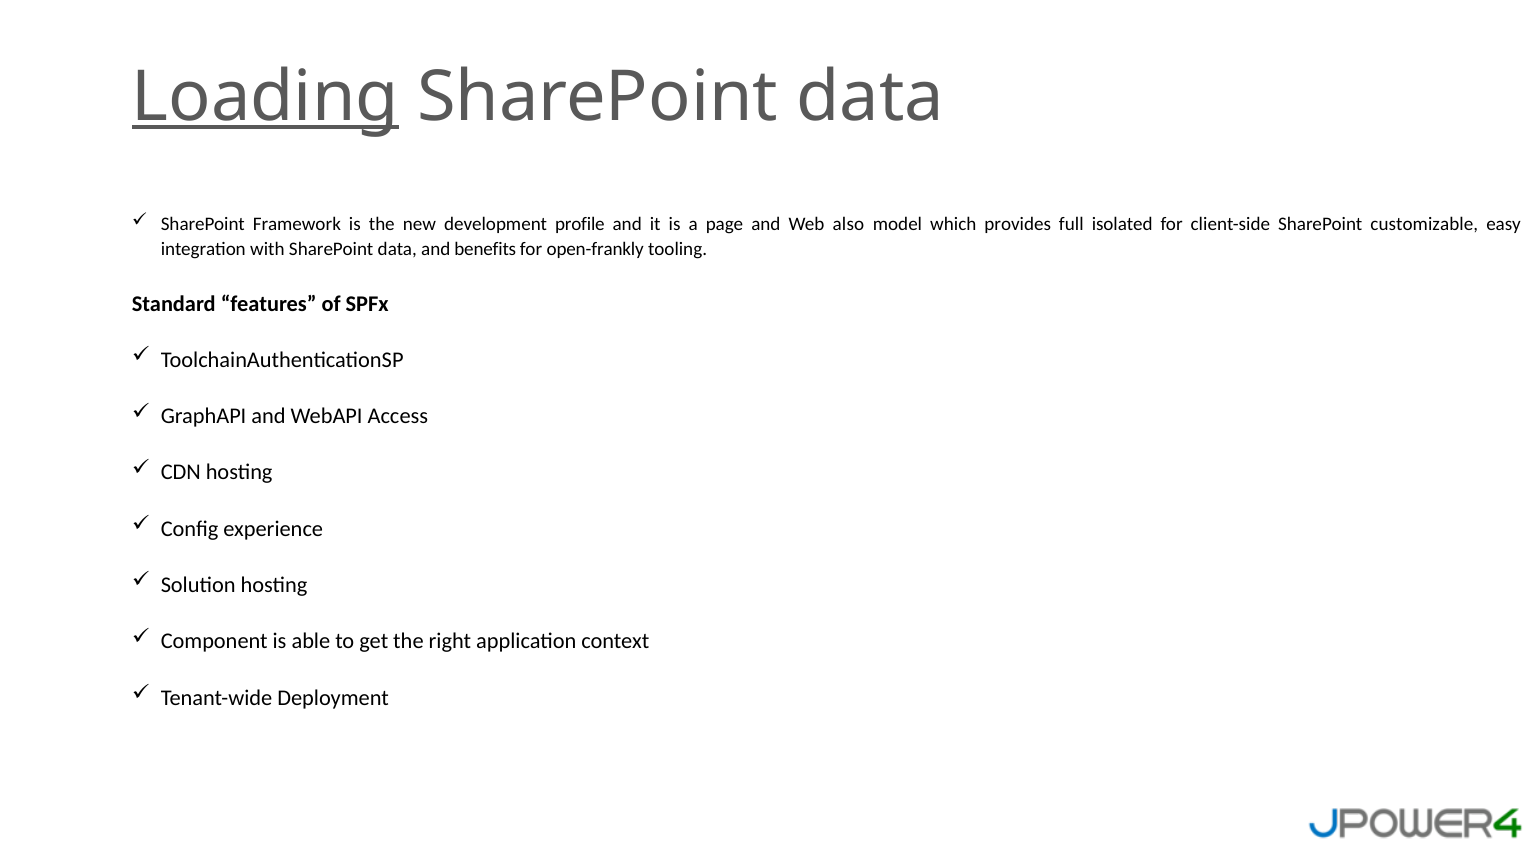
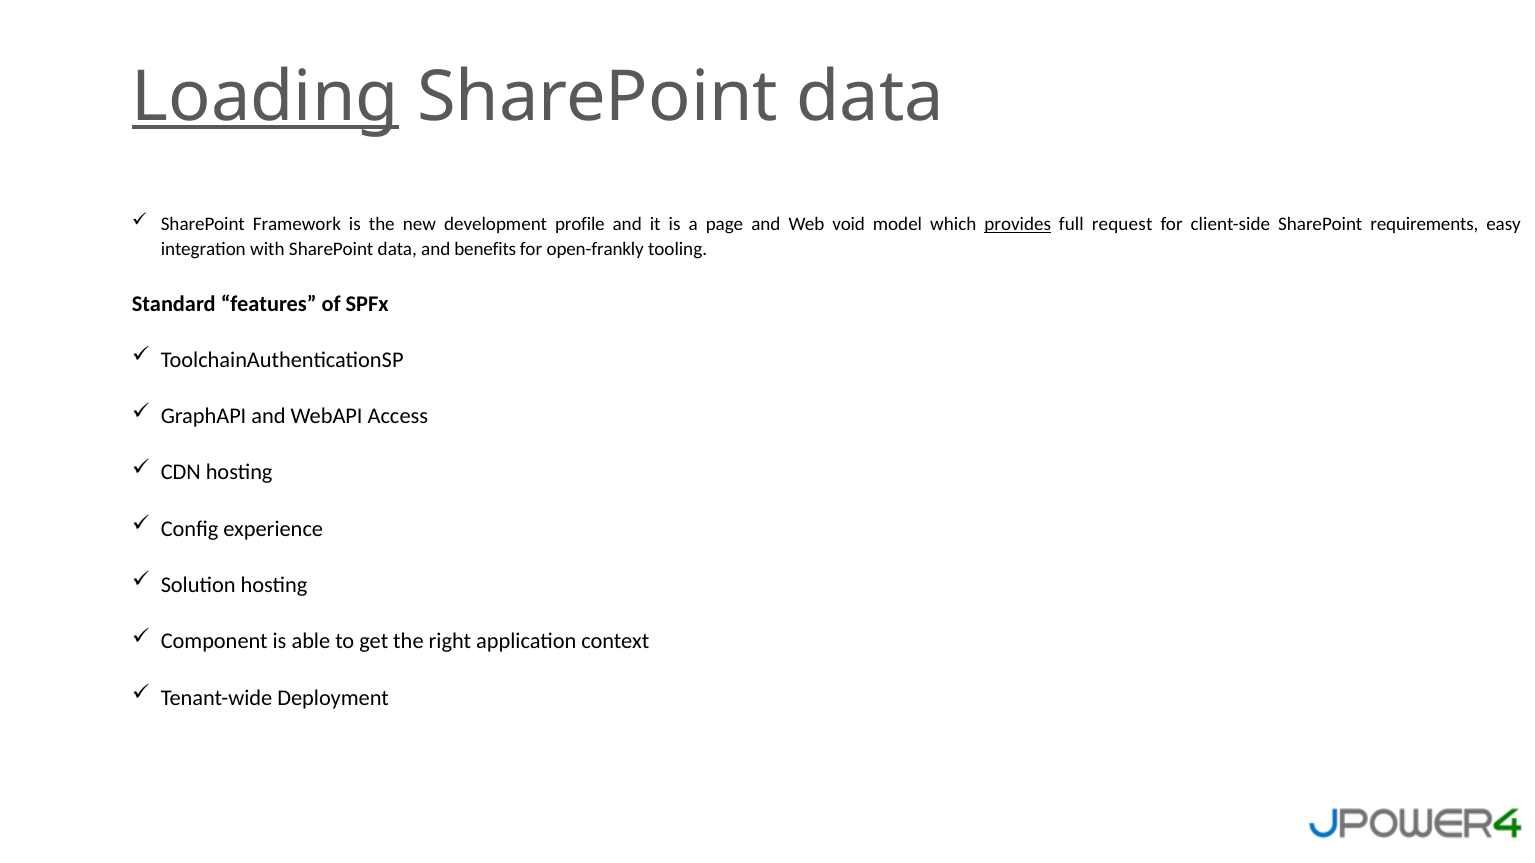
also: also -> void (849, 224)
provides underline: none -> present (1018, 224)
isolated: isolated -> request (1122, 224)
customizable: customizable -> requirements (1424, 224)
